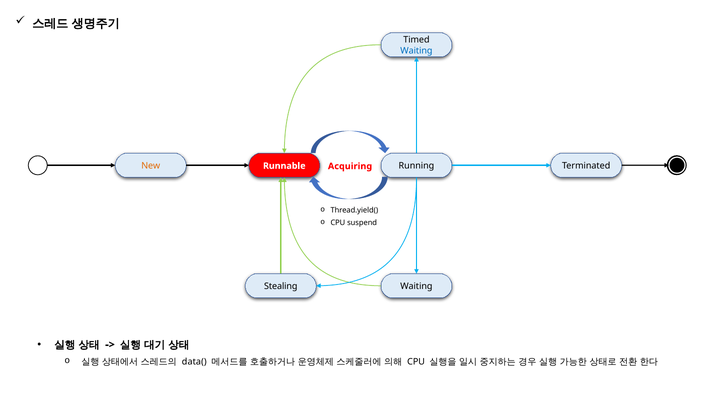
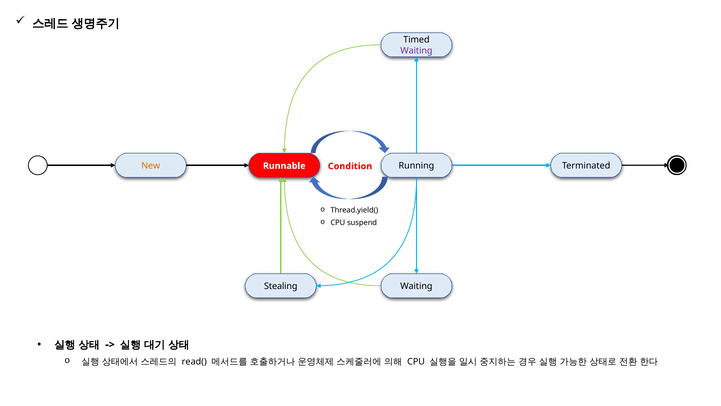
Waiting colour: blue -> purple (416, 51)
Acquiring: Acquiring -> Condition (350, 166)
data(: data( -> read( (194, 361)
